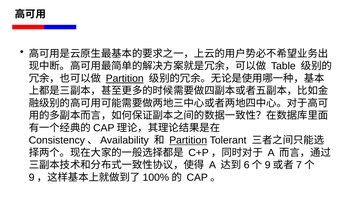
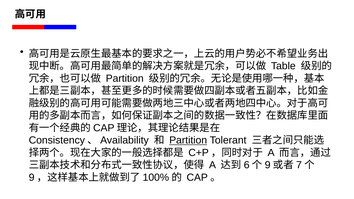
Partition underline: present -> none (125, 78)
